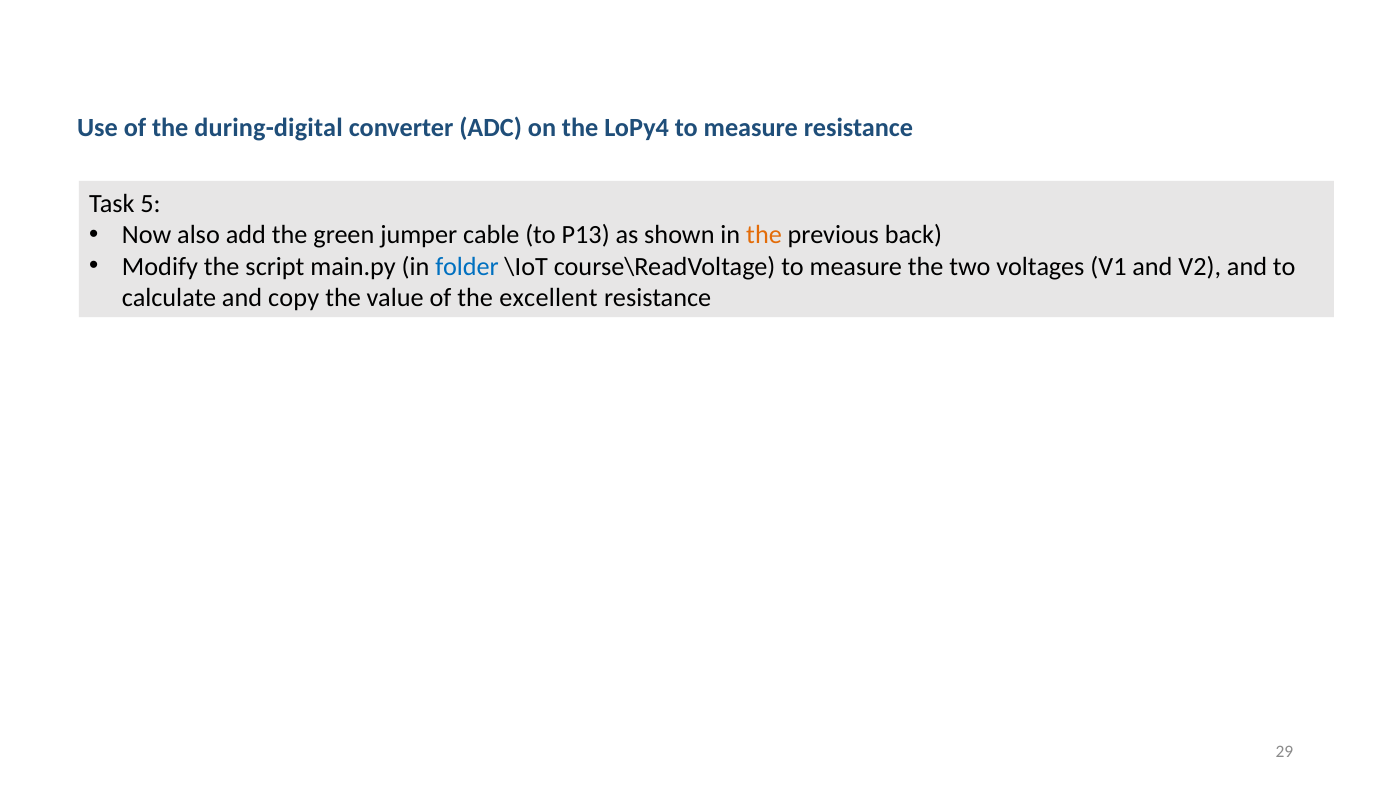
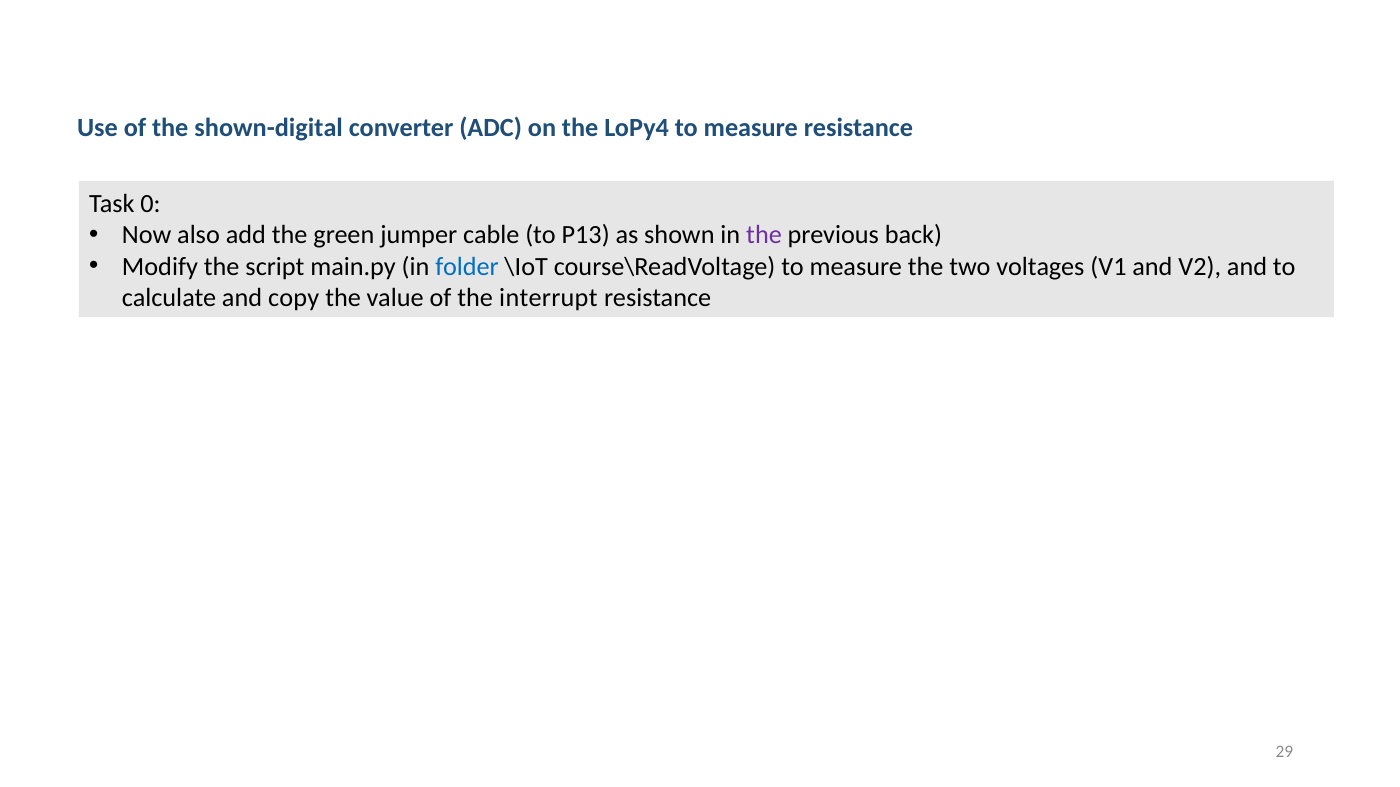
during-digital: during-digital -> shown-digital (269, 128)
5: 5 -> 0 (151, 204)
the colour: orange -> purple (764, 235)
excellent: excellent -> interrupt (548, 298)
